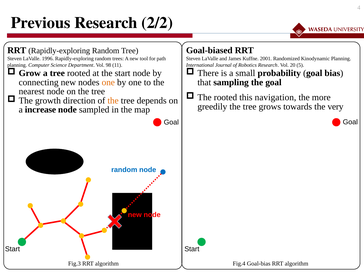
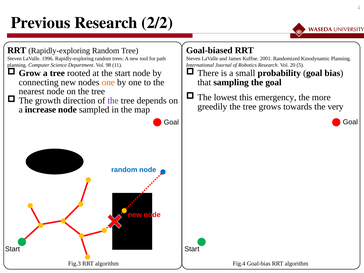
The rooted: rooted -> lowest (226, 97)
navigation: navigation -> emergency (276, 97)
the colour: orange -> purple (113, 101)
